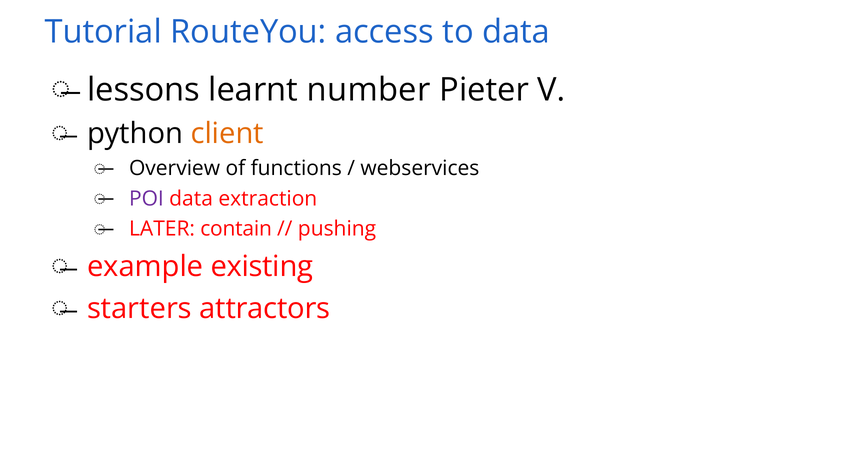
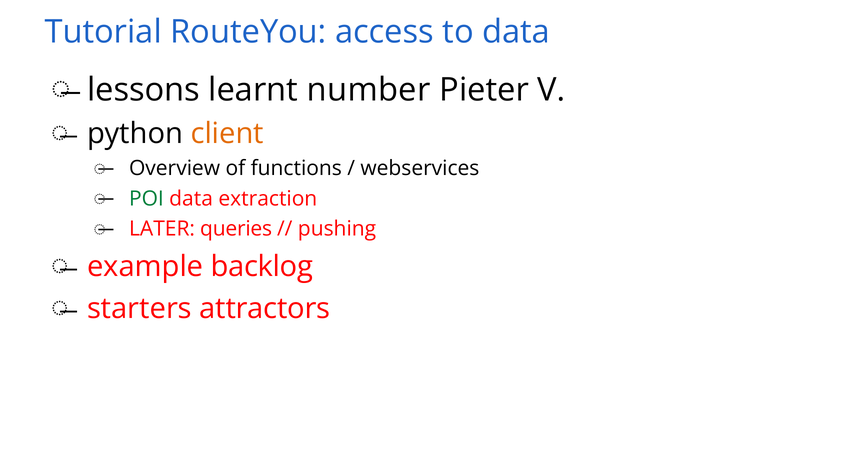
POI colour: purple -> green (146, 199)
contain: contain -> queries (236, 229)
existing: existing -> backlog (262, 267)
